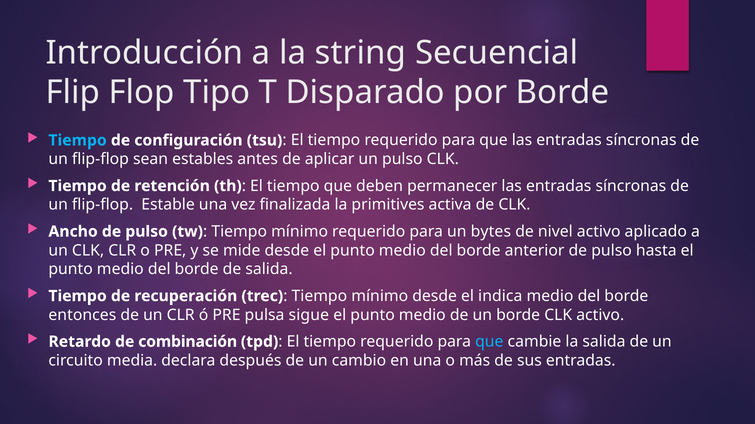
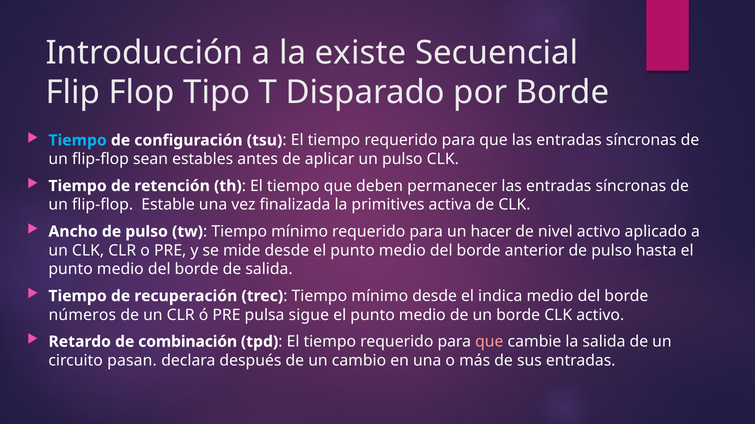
string: string -> existe (361, 53)
bytes: bytes -> hacer (491, 232)
entonces: entonces -> números (82, 315)
que colour: light blue -> pink (489, 342)
media: media -> pasan (132, 361)
